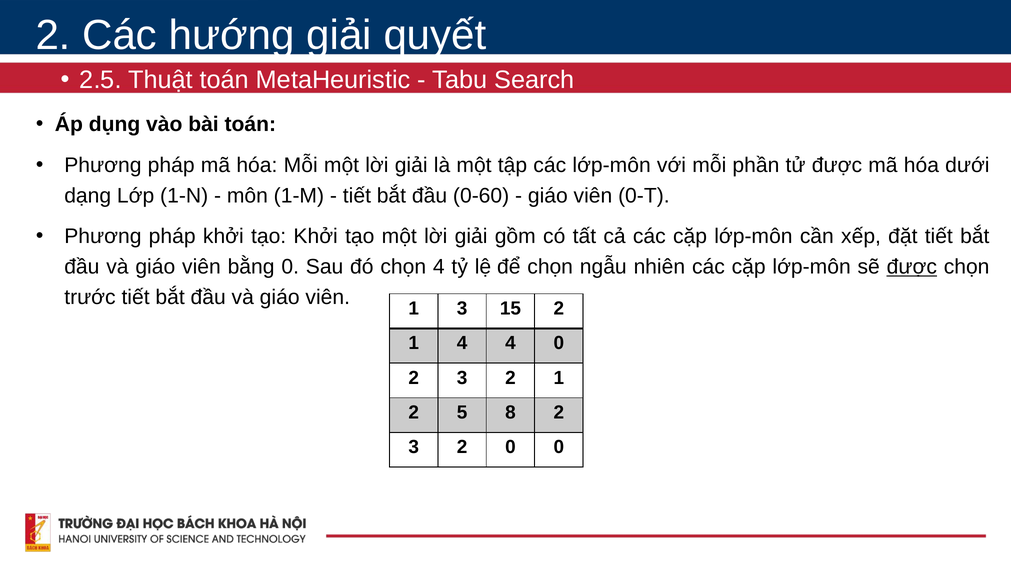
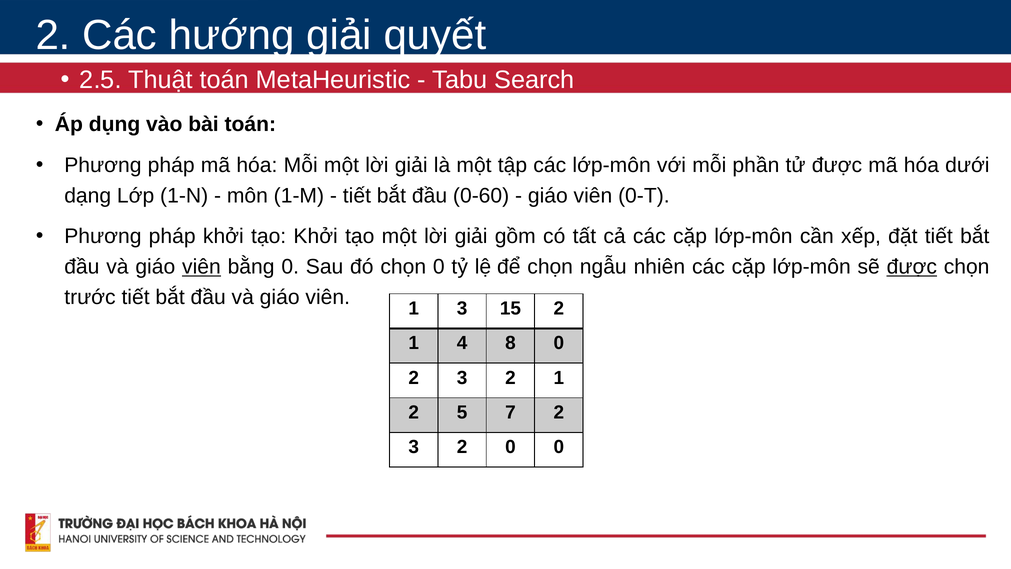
viên underline: none -> present (201, 267)
chọn 4: 4 -> 0 (439, 267)
4 4: 4 -> 8 (510, 343)
8: 8 -> 7 (510, 412)
